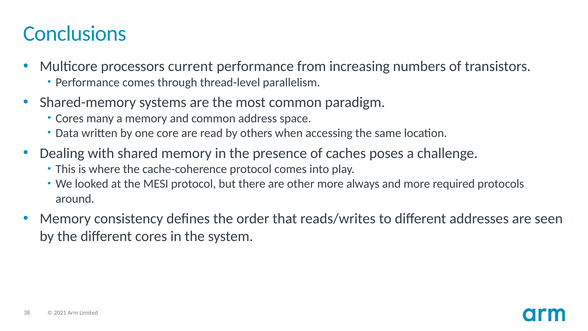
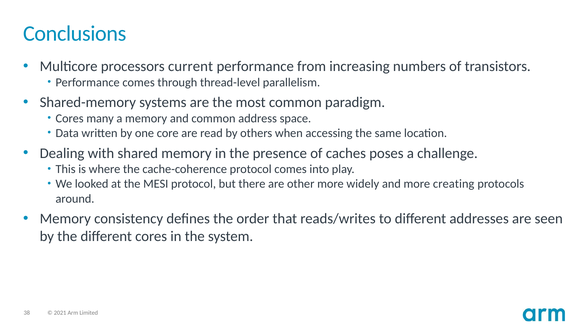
always: always -> widely (363, 184)
required: required -> creating (454, 184)
